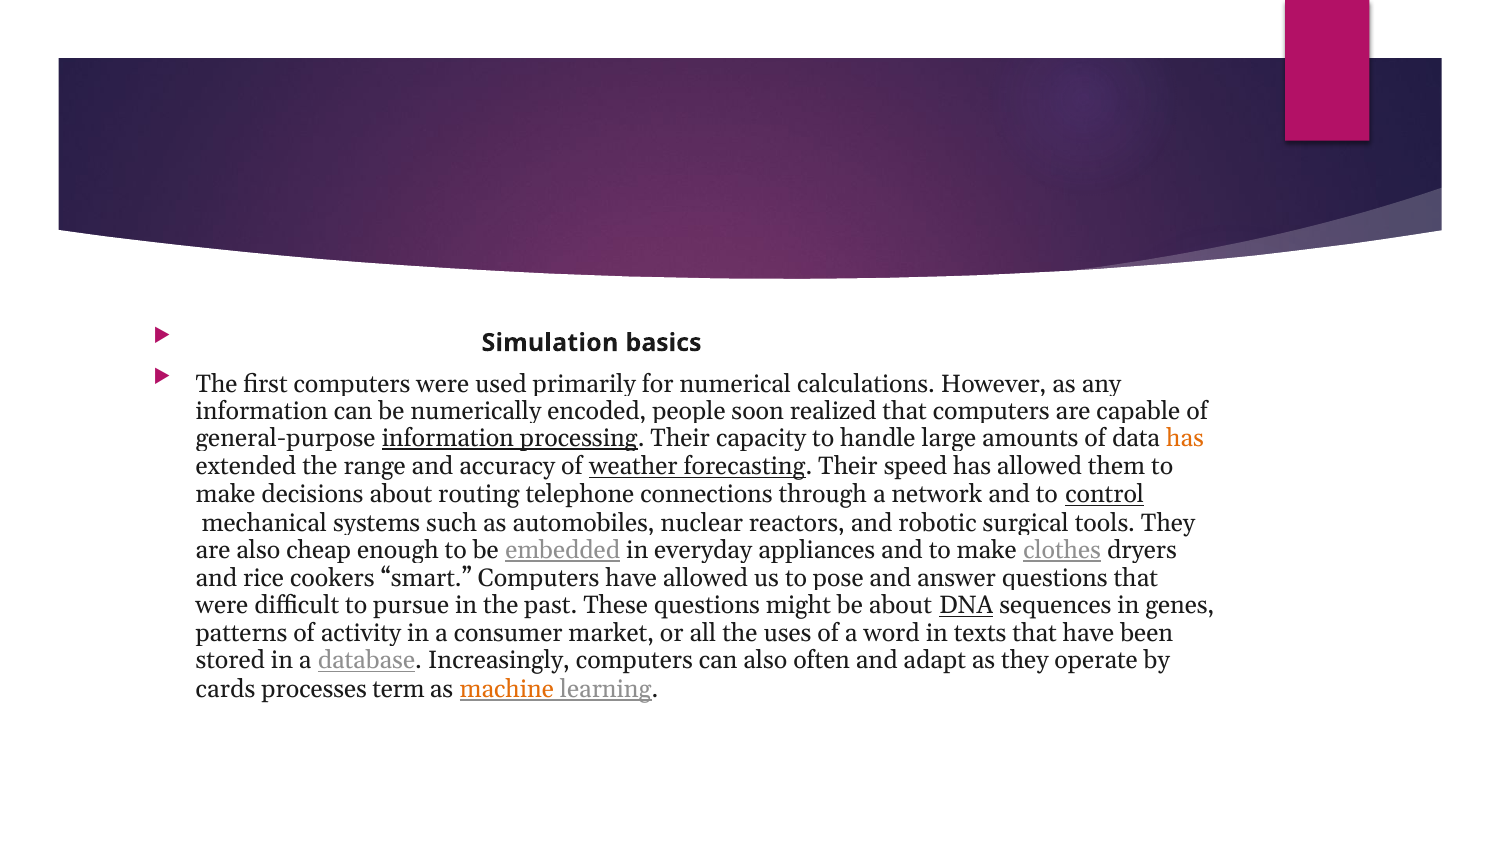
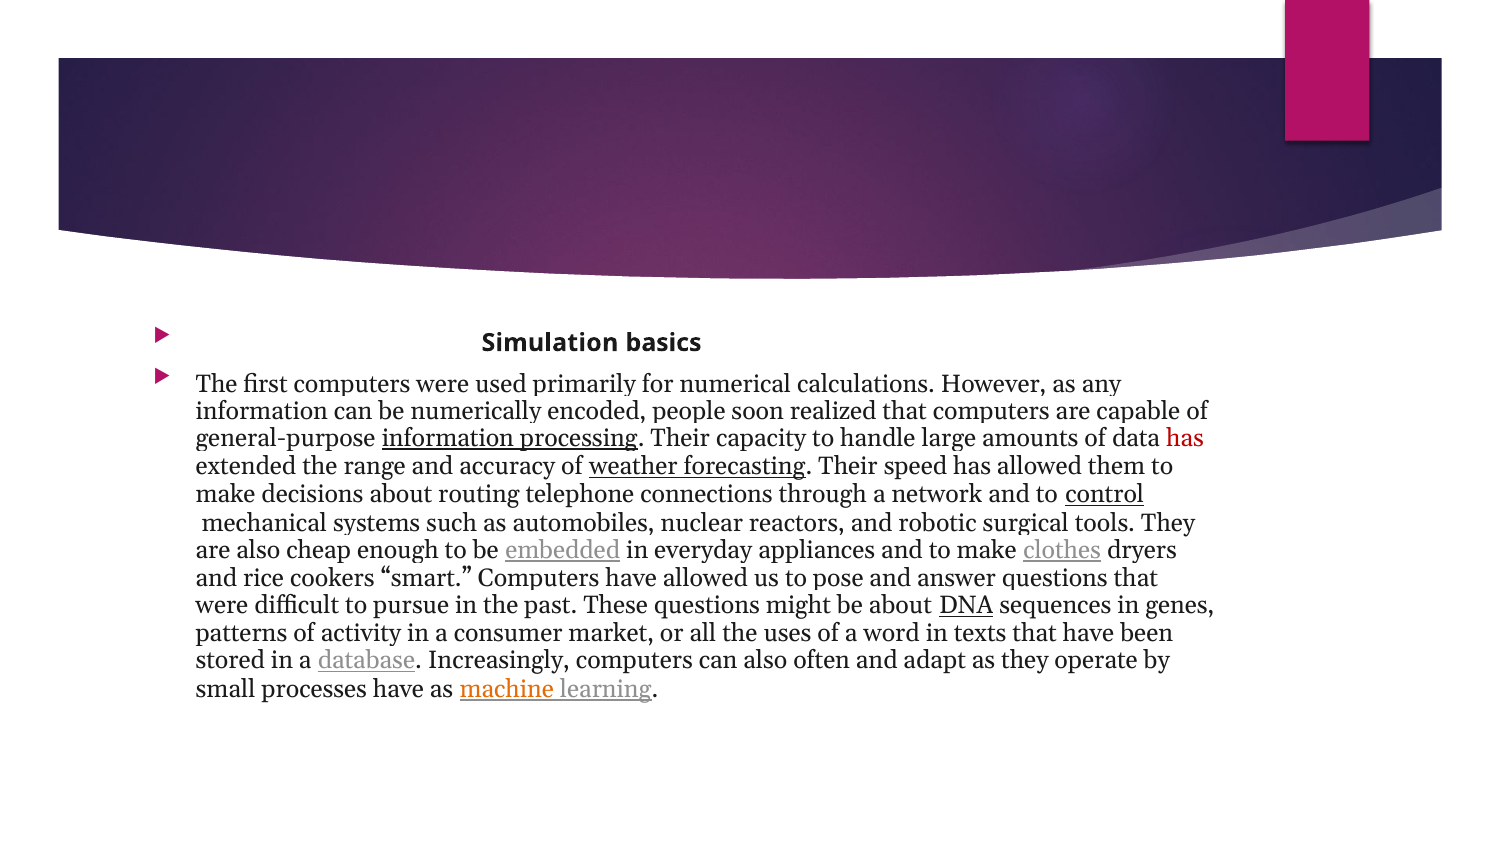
has colour: orange -> red (1185, 438)
cards: cards -> small (226, 689)
processes term: term -> have (398, 689)
